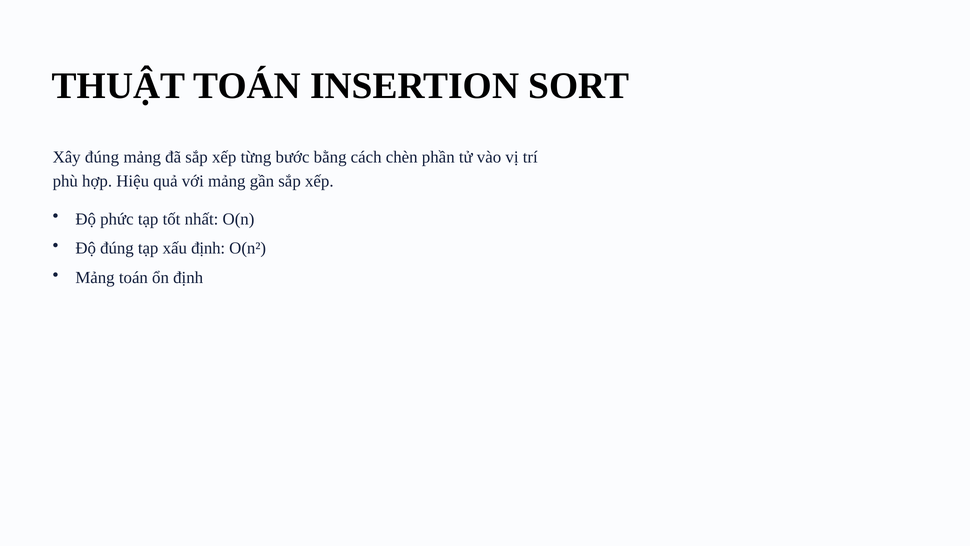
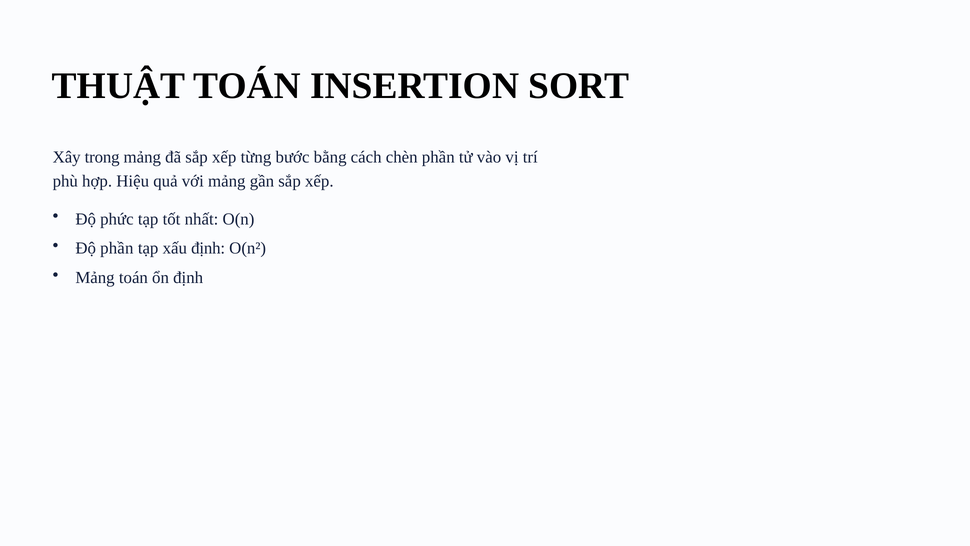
Xây đúng: đúng -> trong (102, 157)
Độ đúng: đúng -> phần (117, 248)
